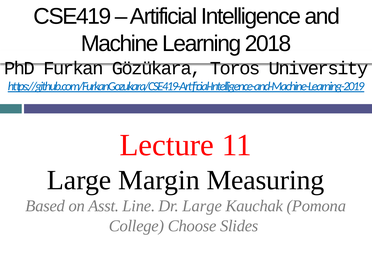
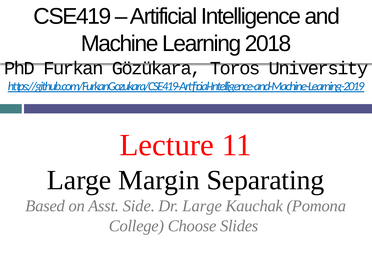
Measuring: Measuring -> Separating (265, 180)
Line: Line -> Side (139, 206)
